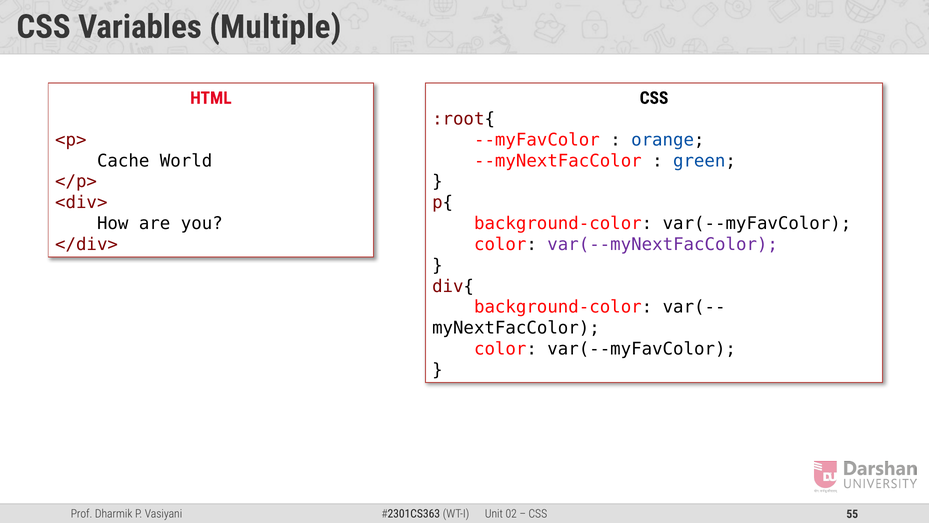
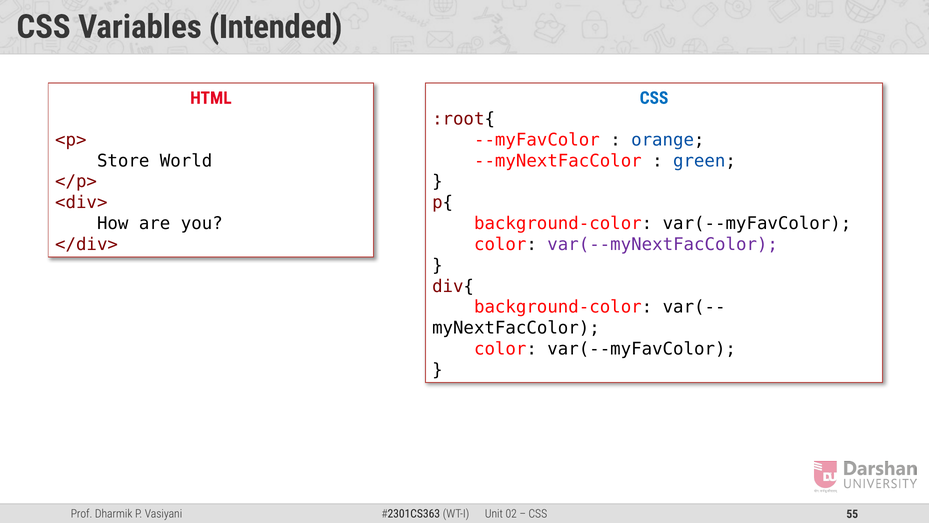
Multiple: Multiple -> Intended (276, 27)
CSS colour: black -> blue (654, 98)
Cache: Cache -> Store (123, 161)
